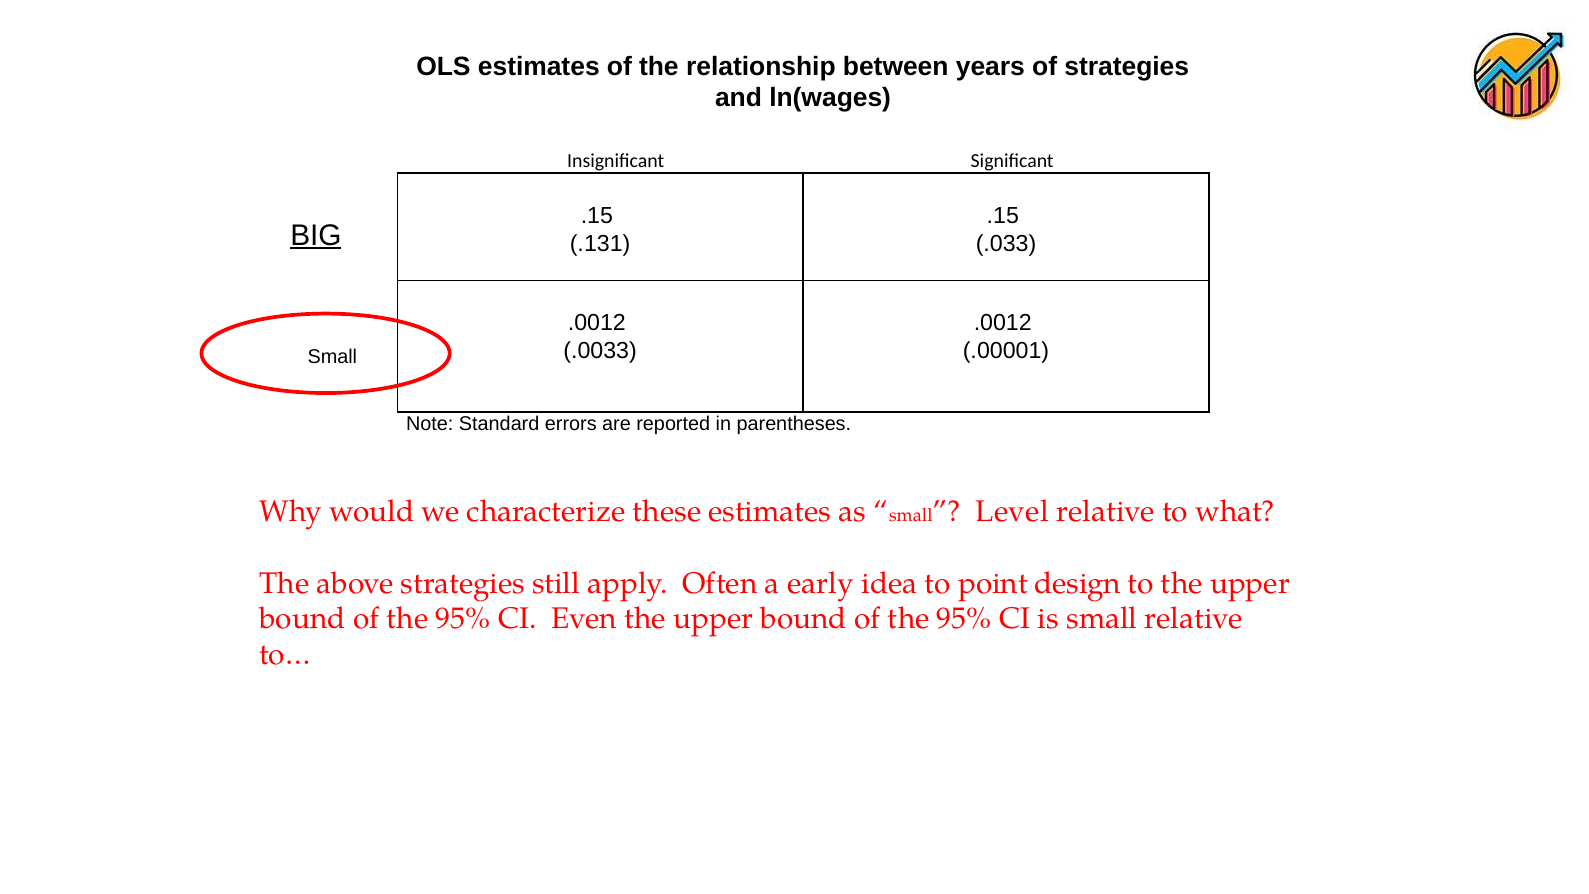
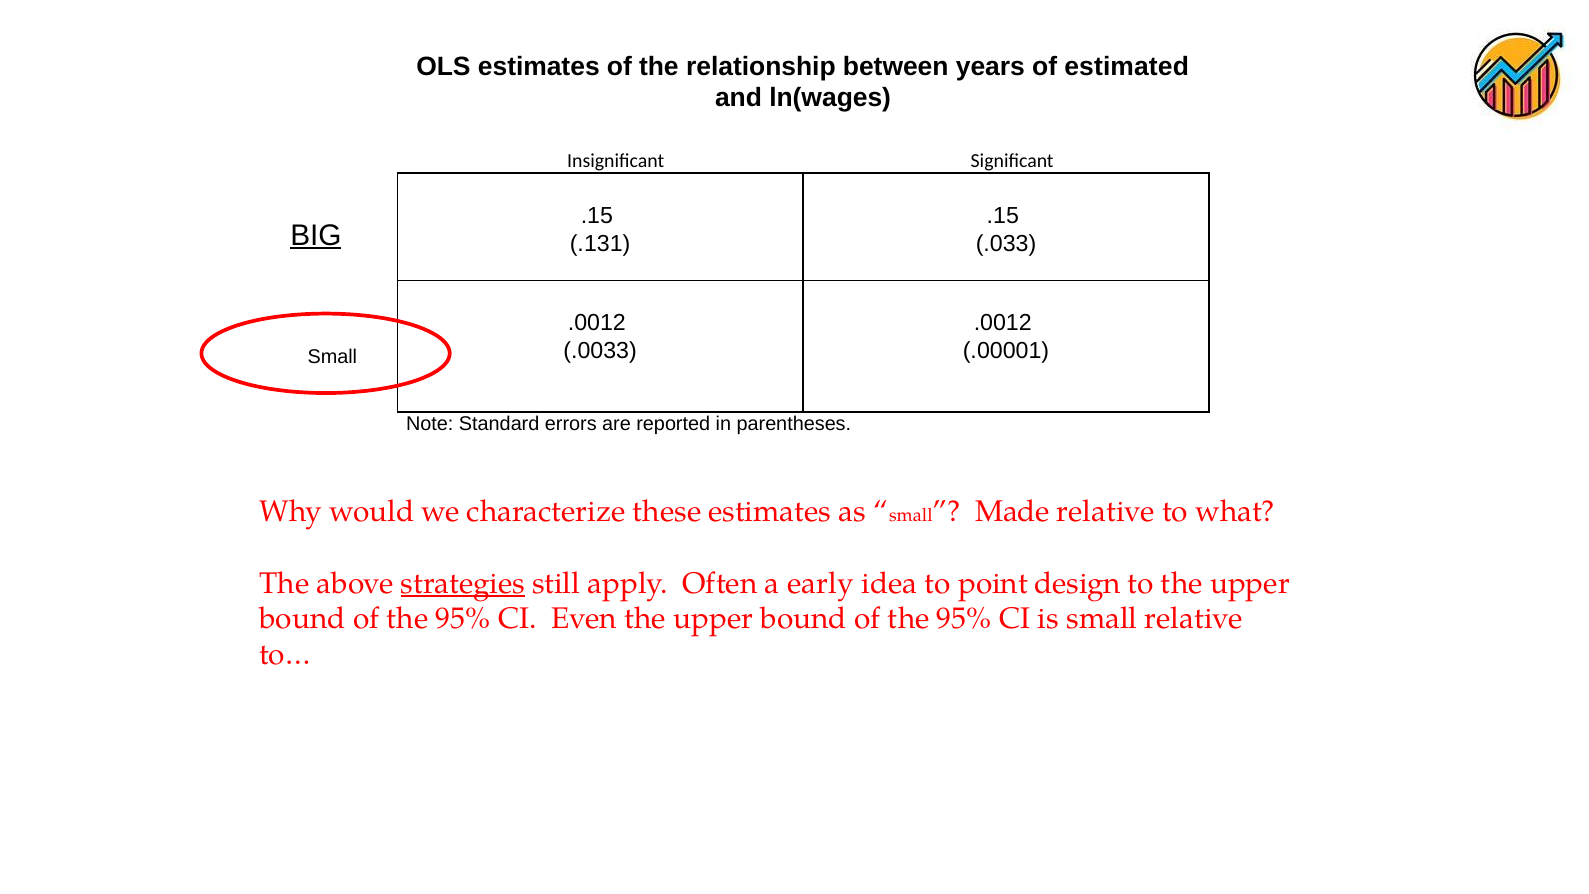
of strategies: strategies -> estimated (1127, 67)
Level: Level -> Made (1013, 512)
strategies underline: none -> present (463, 583)
